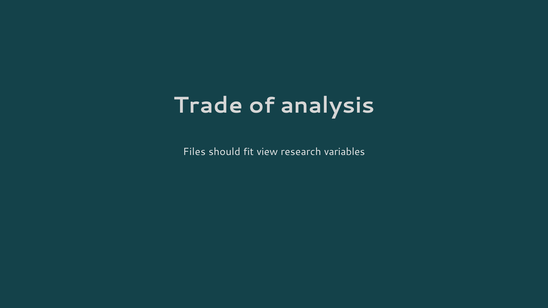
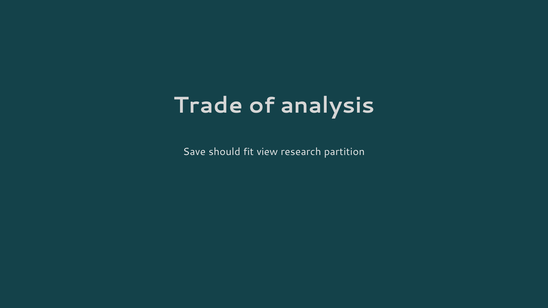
Files: Files -> Save (194, 152)
variables: variables -> partition (344, 152)
